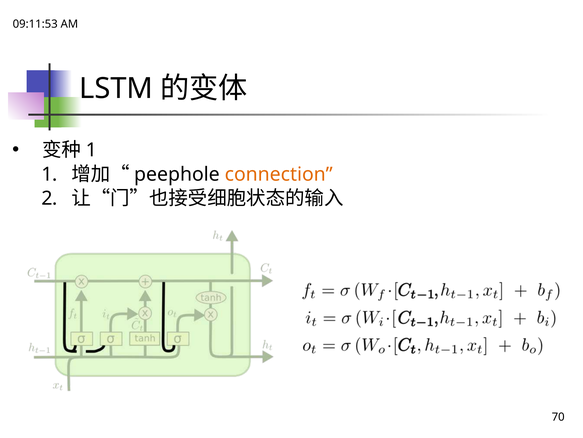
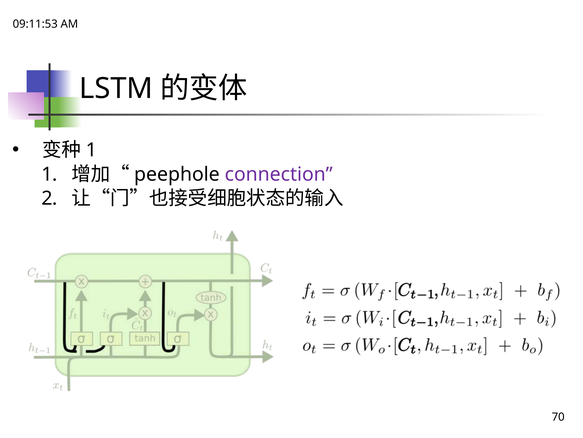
connection colour: orange -> purple (279, 174)
